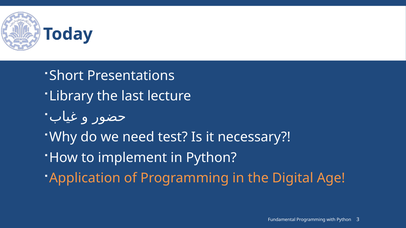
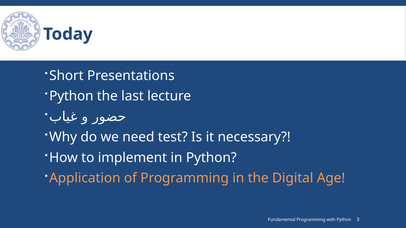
Library: Library -> Python (71, 96)
